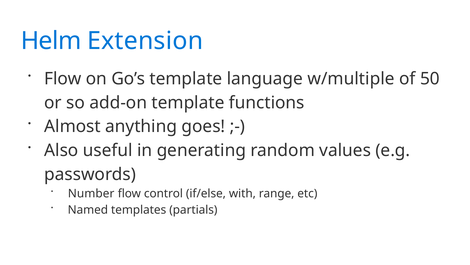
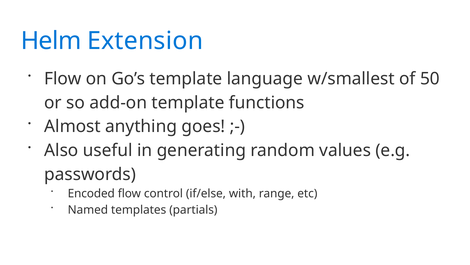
w/multiple: w/multiple -> w/smallest (351, 79)
Number: Number -> Encoded (91, 193)
